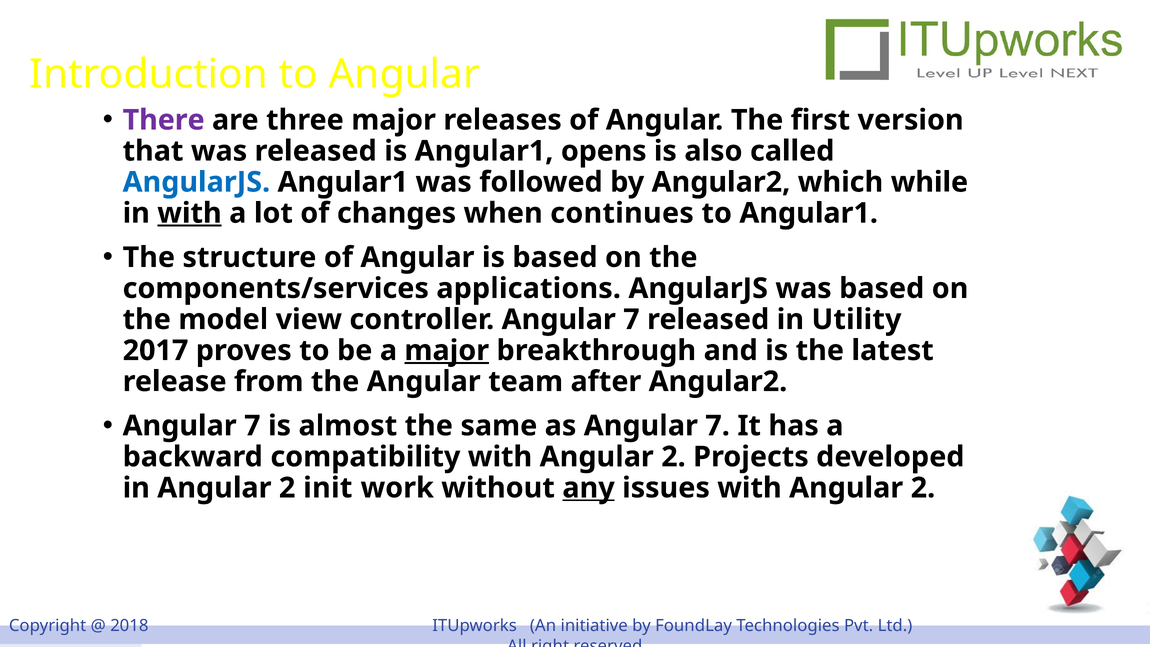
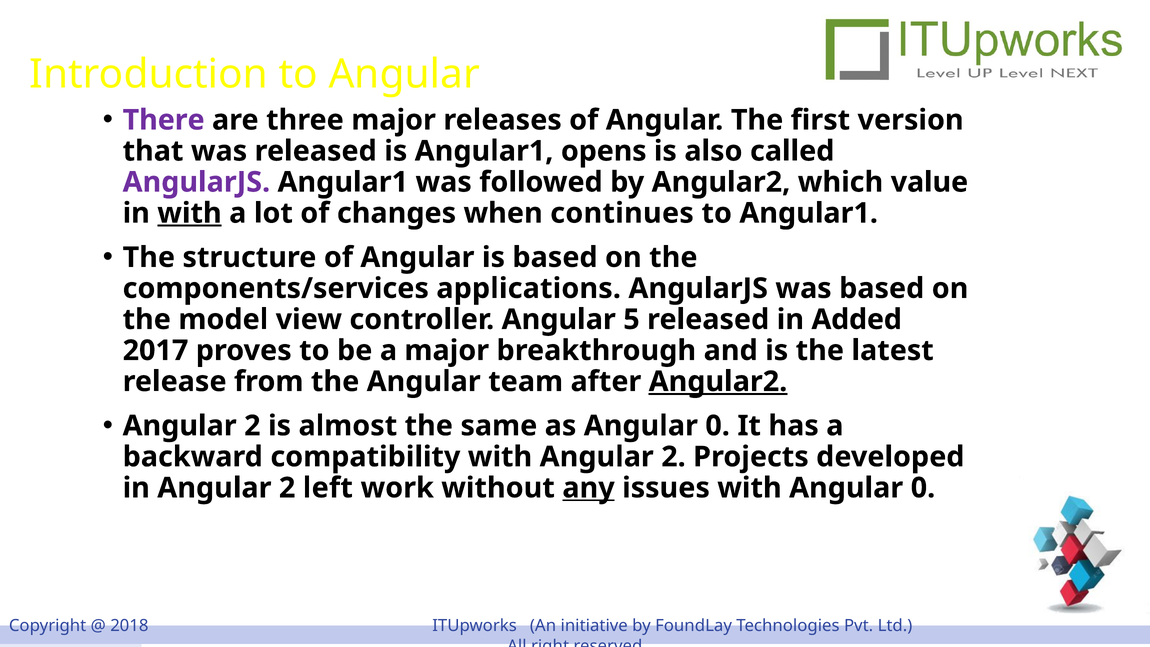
AngularJS colour: blue -> purple (196, 182)
while: while -> value (929, 182)
controller Angular 7: 7 -> 5 (631, 319)
Utility: Utility -> Added (857, 319)
major underline: present -> none (447, 350)
Angular2 underline: none -> present (718, 382)
7: 7 -> 2 (252, 426)
as Angular 7: 7 -> 0 (718, 426)
init: init -> left (328, 488)
issues with Angular 2: 2 -> 0 (923, 488)
